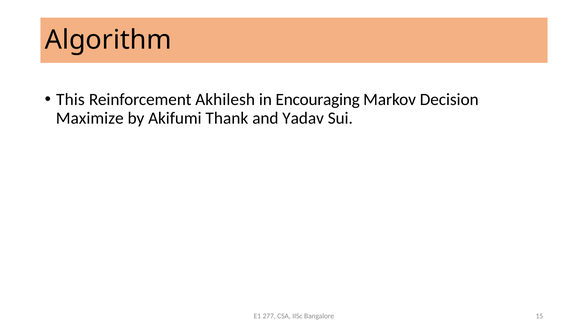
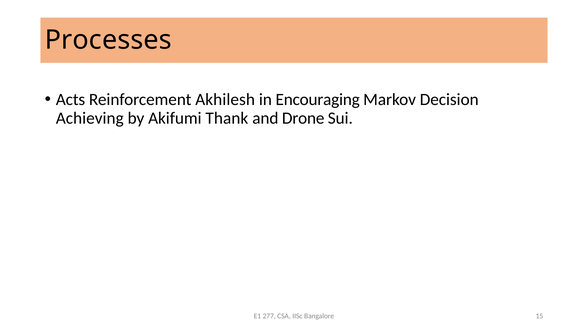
Algorithm: Algorithm -> Processes (108, 40)
This: This -> Acts (71, 99)
Maximize: Maximize -> Achieving (90, 118)
Yadav: Yadav -> Drone (303, 118)
